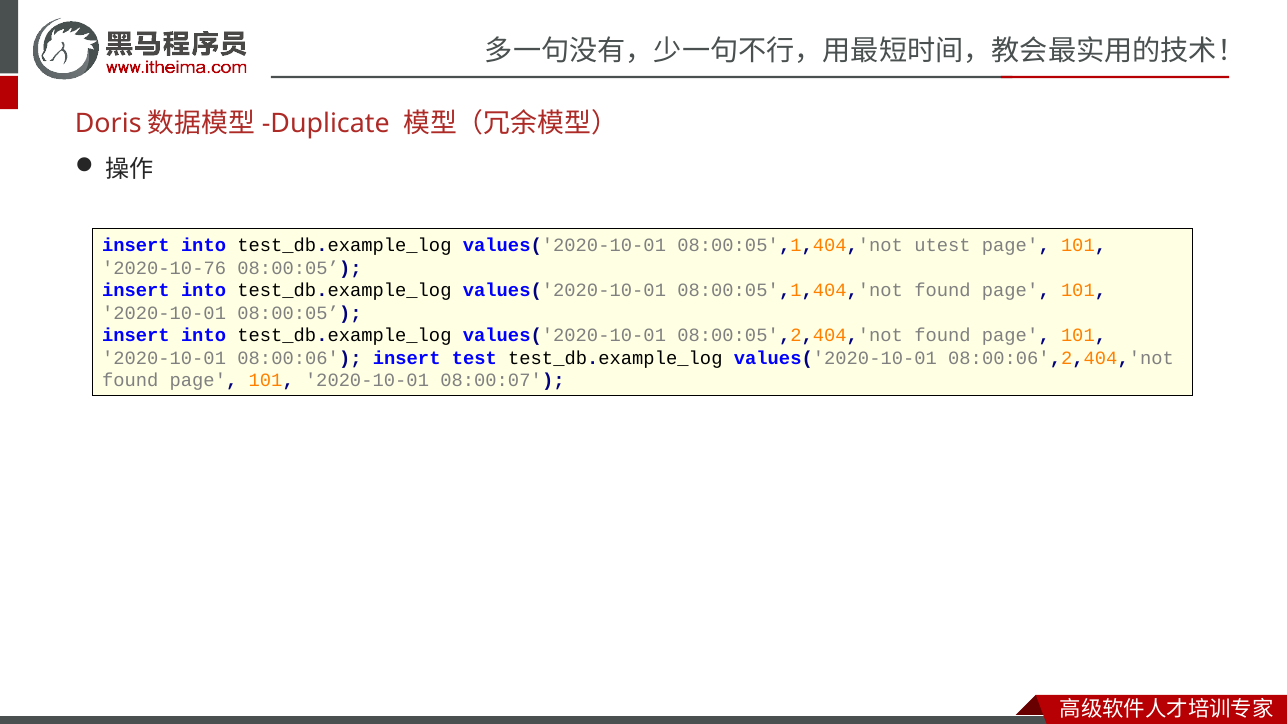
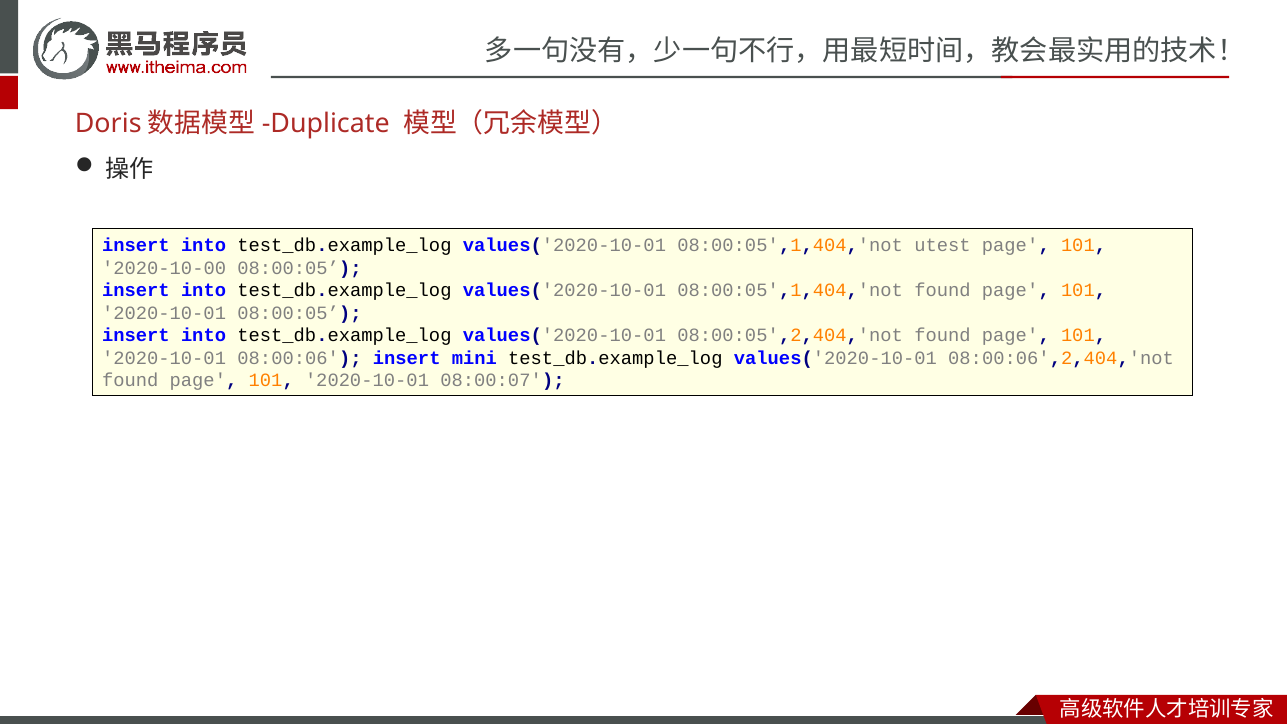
2020-10-76: 2020-10-76 -> 2020-10-00 (164, 268)
test: test -> mini (474, 358)
